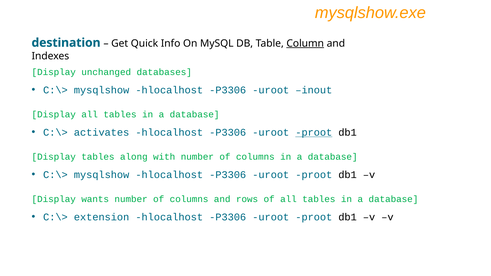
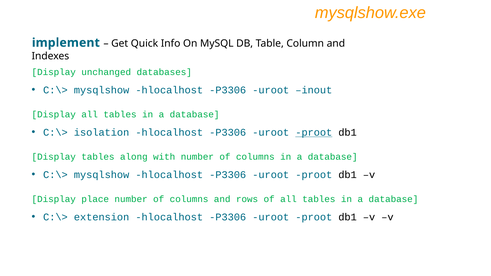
destination: destination -> implement (66, 43)
Column underline: present -> none (305, 43)
activates: activates -> isolation (102, 133)
wants: wants -> place (95, 199)
